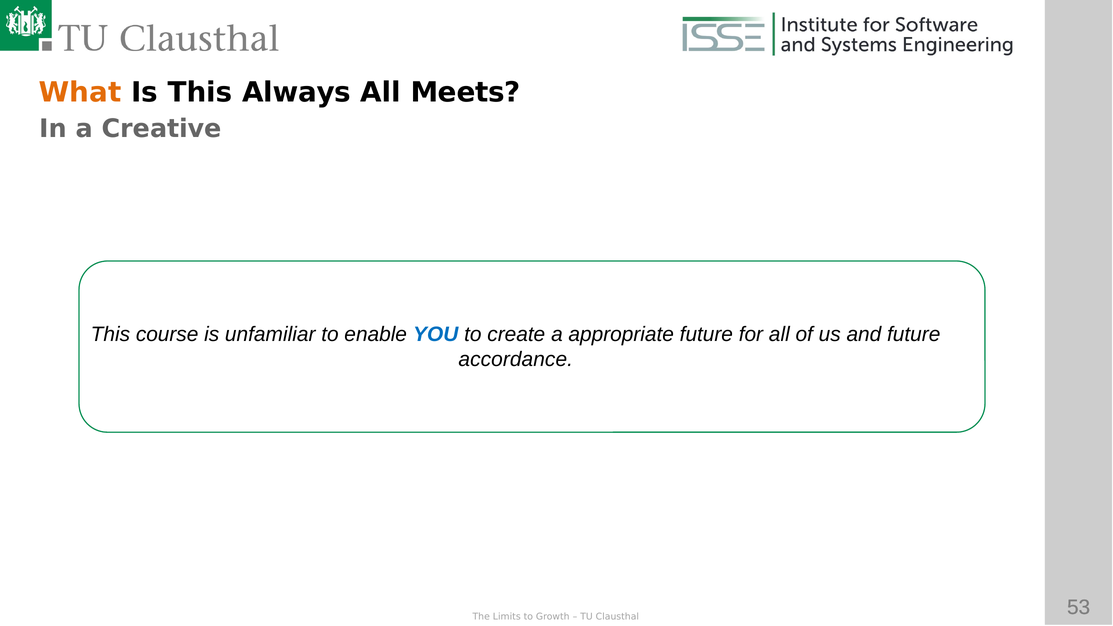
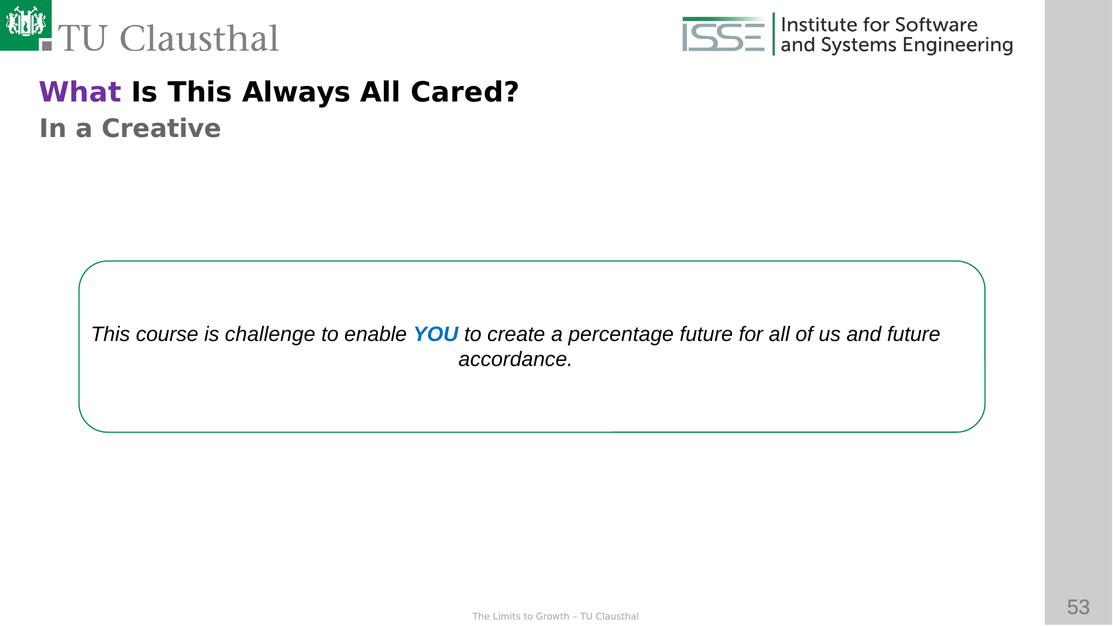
What colour: orange -> purple (80, 93)
Meets: Meets -> Cared (465, 93)
unfamiliar: unfamiliar -> challenge (270, 334)
appropriate: appropriate -> percentage (621, 334)
